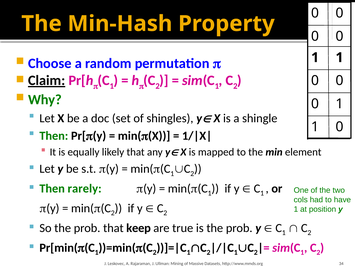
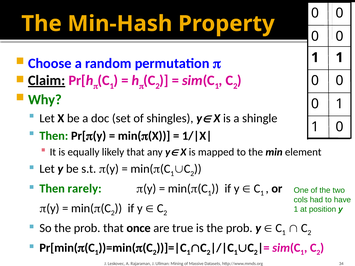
keep: keep -> once (139, 228)
